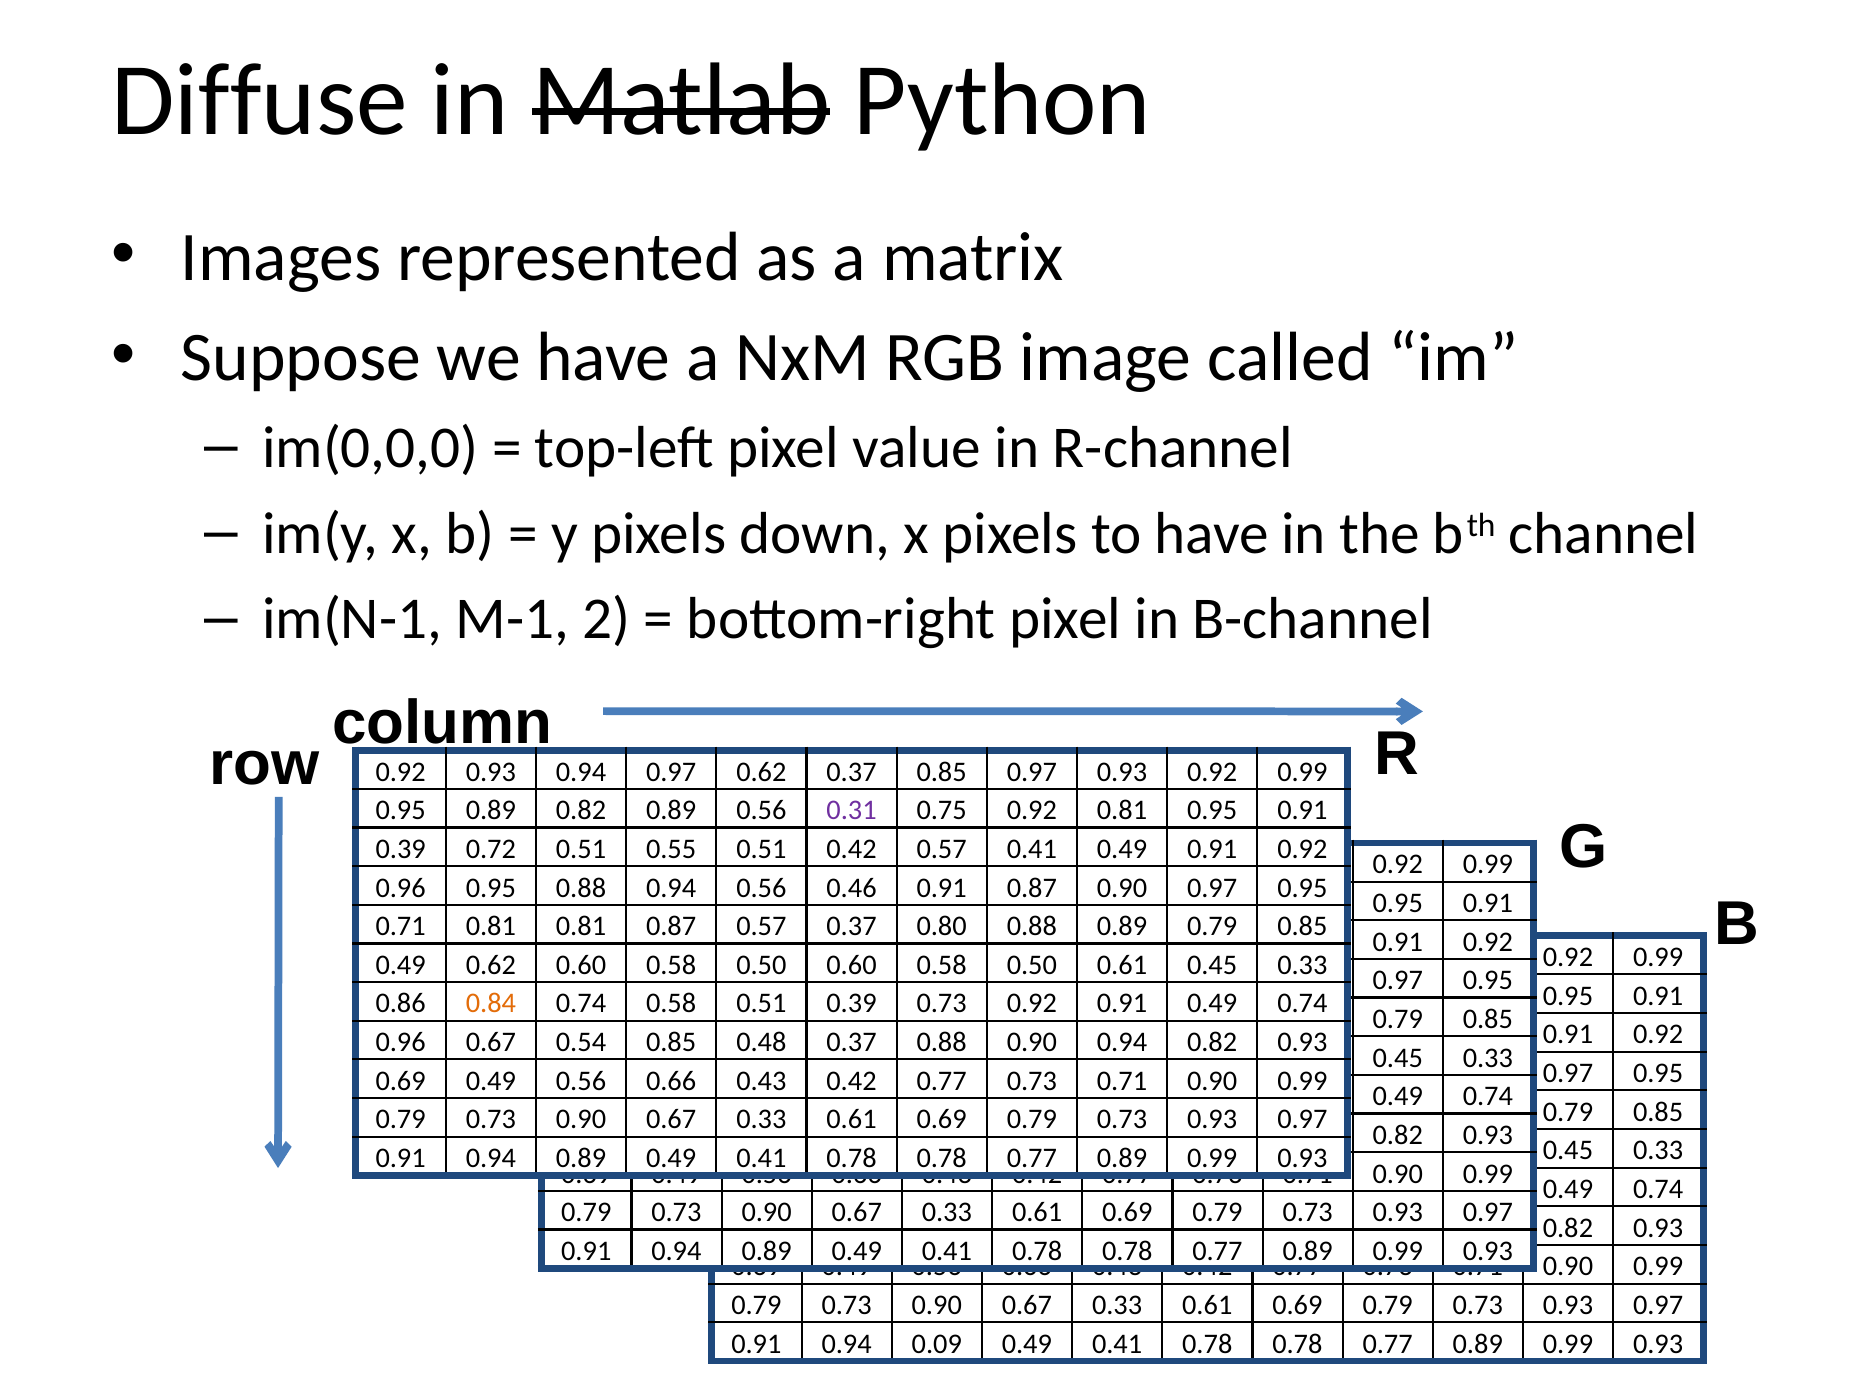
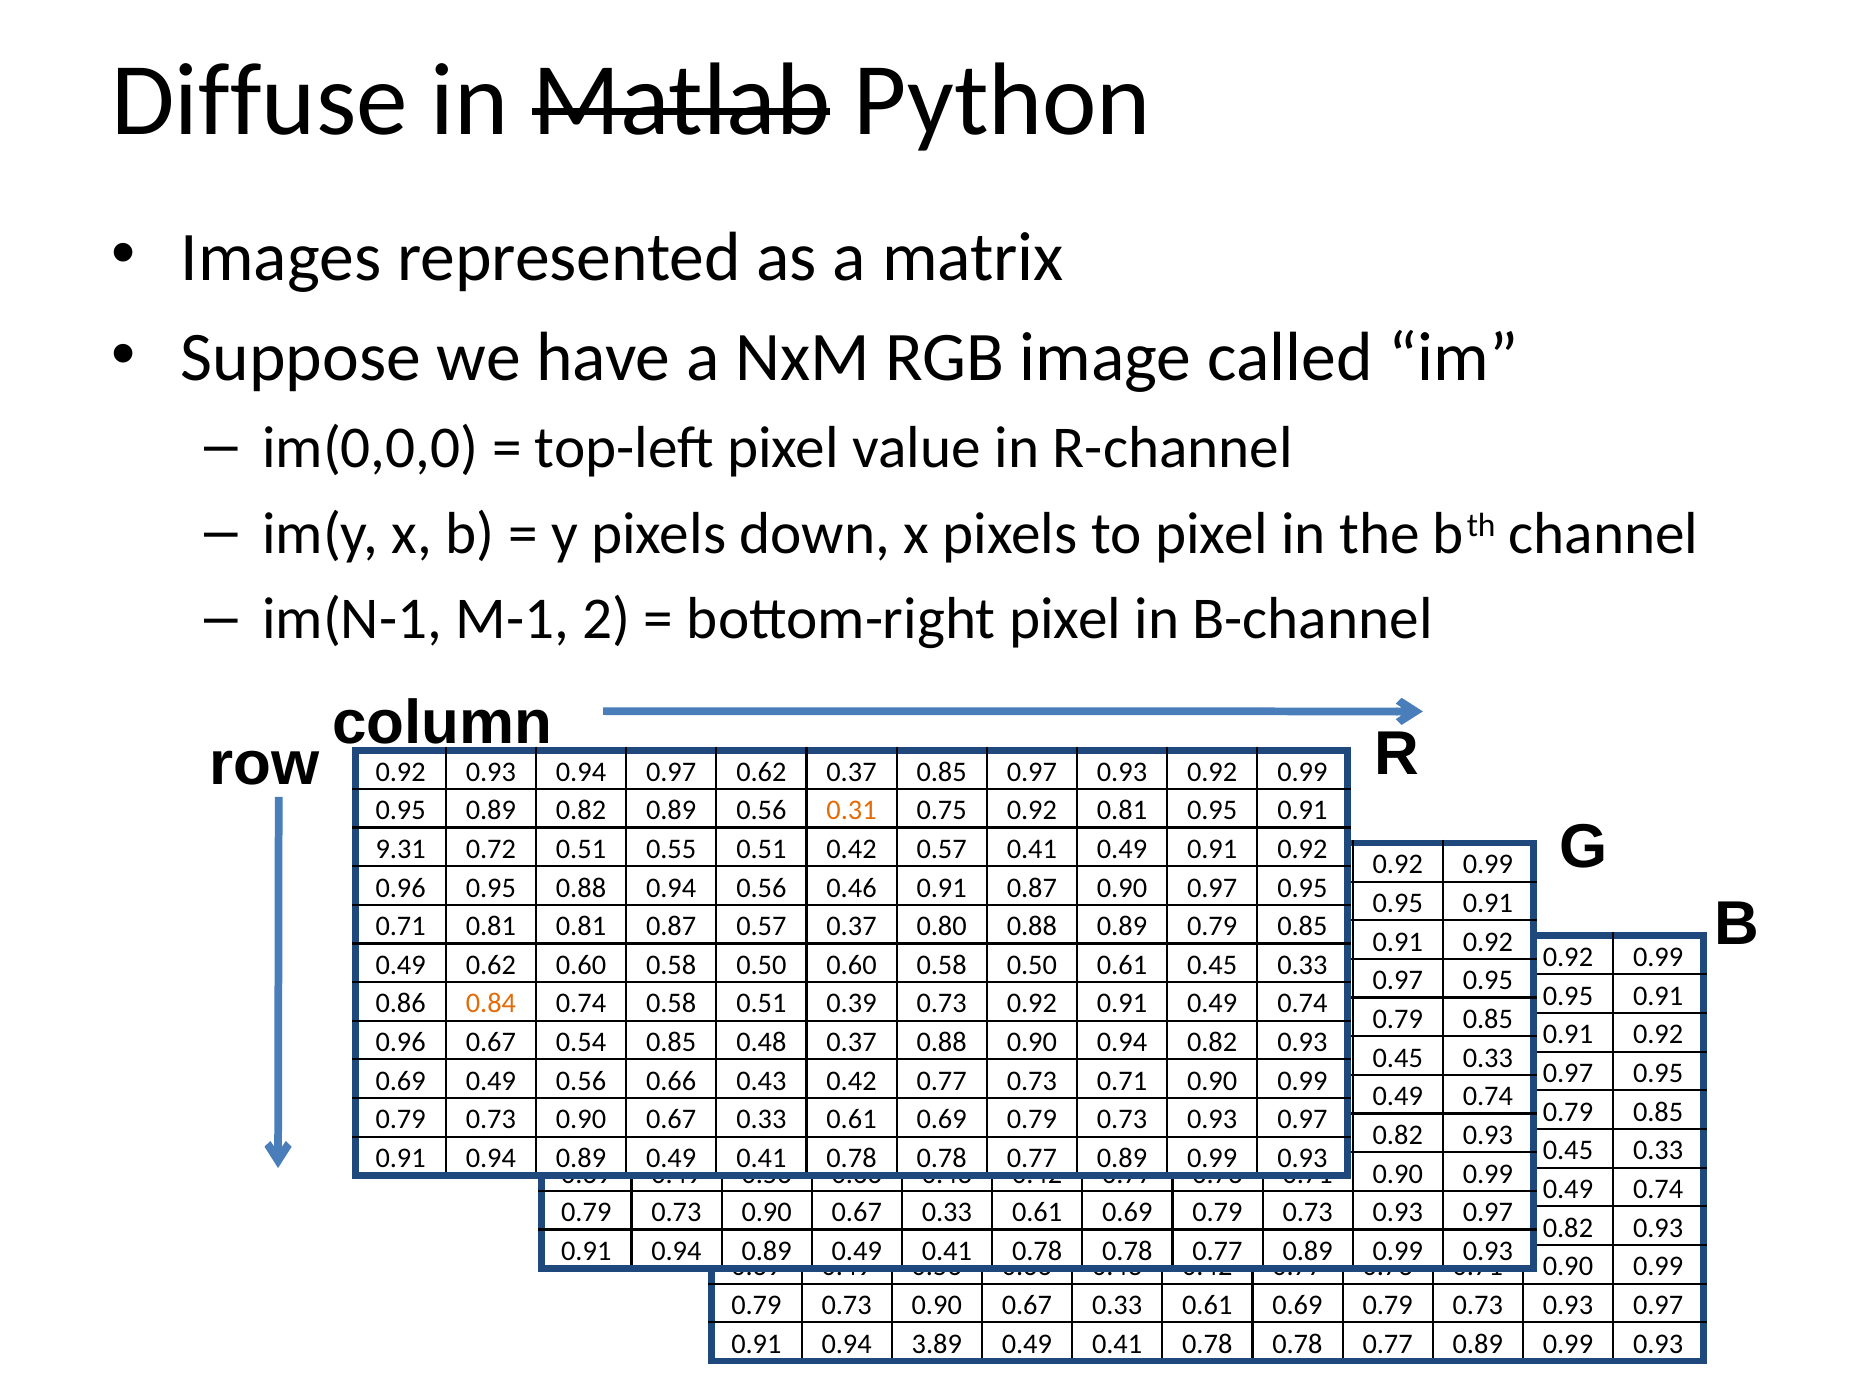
to have: have -> pixel (1211, 534)
0.31 colour: purple -> orange (852, 810)
0.39: 0.39 -> 9.31 (401, 849)
0.09: 0.09 -> 3.89 (937, 1344)
